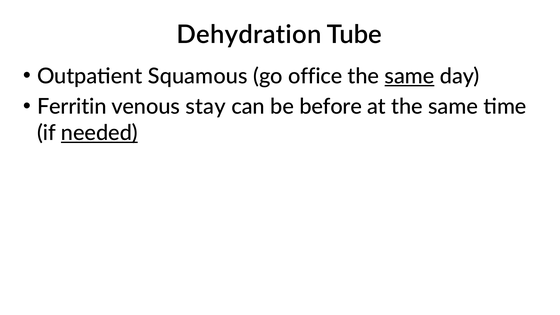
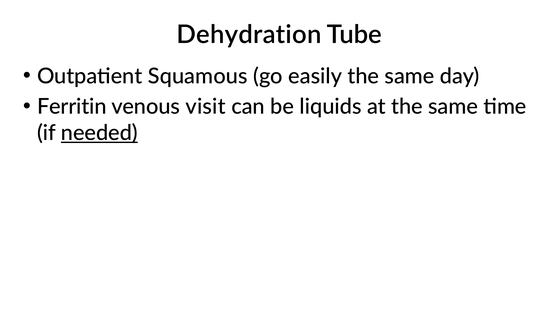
office: office -> easily (315, 76)
same underline: present -> none (410, 76)
stay: stay -> visit (206, 107)
before: before -> liquids (331, 107)
